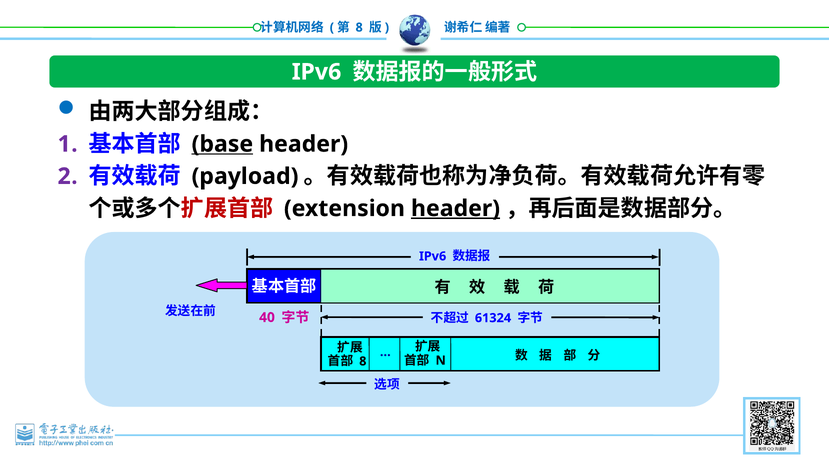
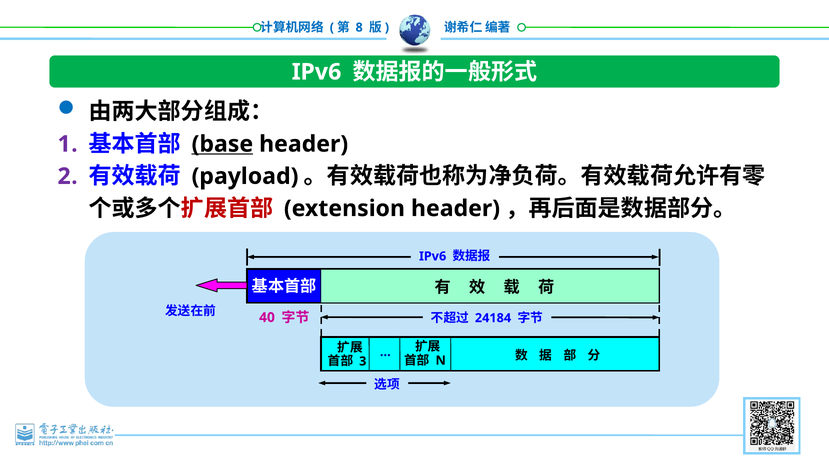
header underline: present -> none (456, 209)
61324: 61324 -> 24184 (493, 318)
8: 8 -> 3 (363, 362)
